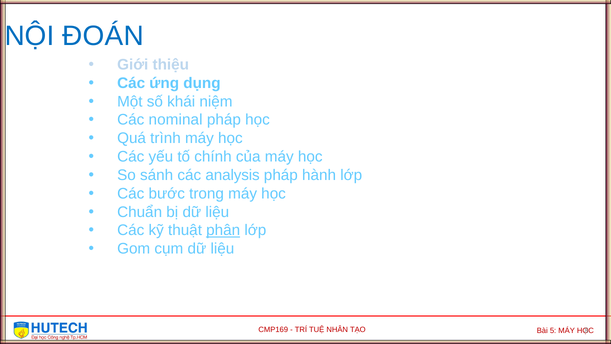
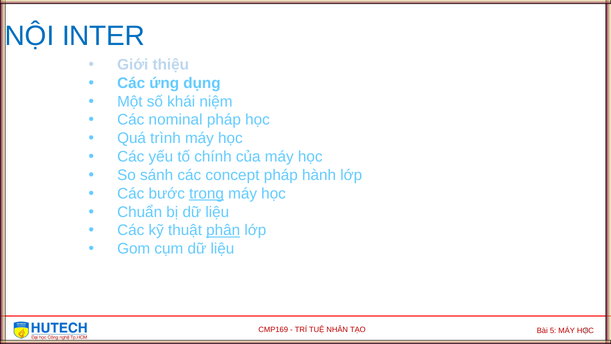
ĐOÁN: ĐOÁN -> INTER (103, 36)
analysis: analysis -> concept (232, 175)
trong underline: none -> present (207, 193)
